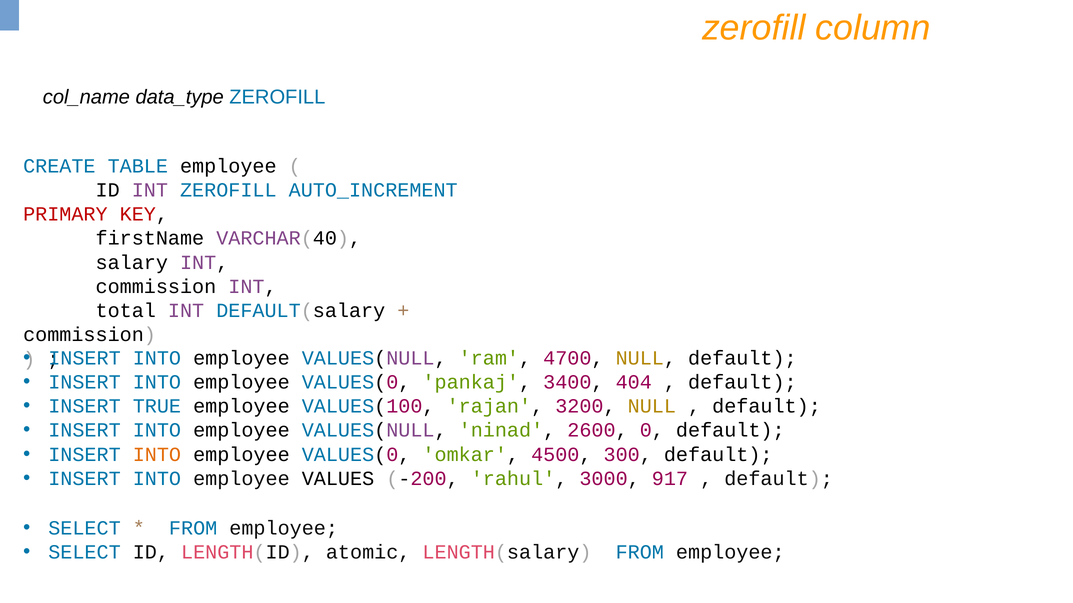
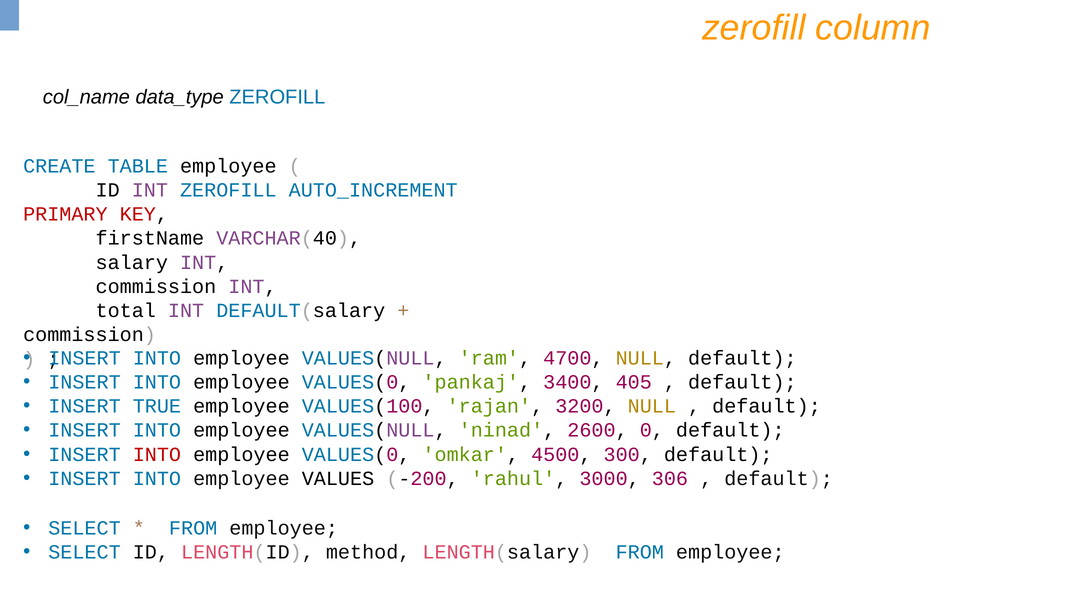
404: 404 -> 405 (634, 382)
INTO colour: orange -> red (157, 455)
917: 917 -> 306 (670, 479)
atomic: atomic -> method (368, 553)
